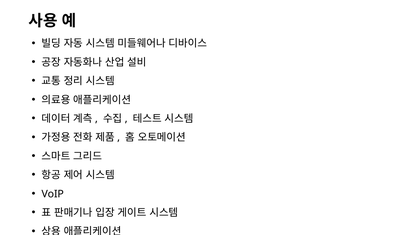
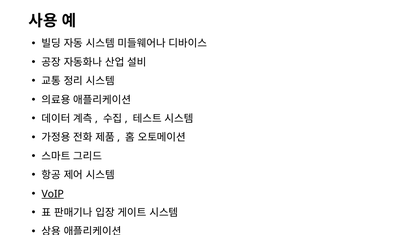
VoIP underline: none -> present (53, 194)
